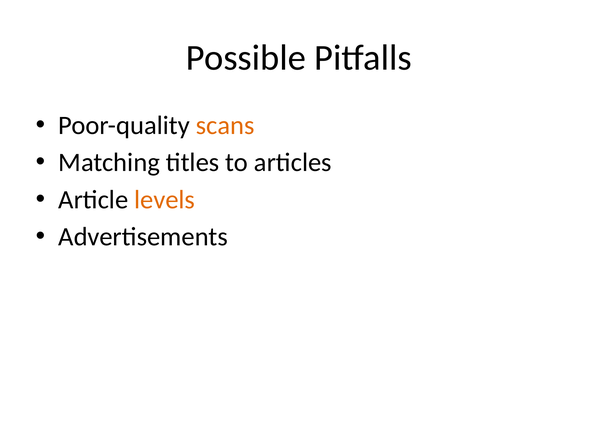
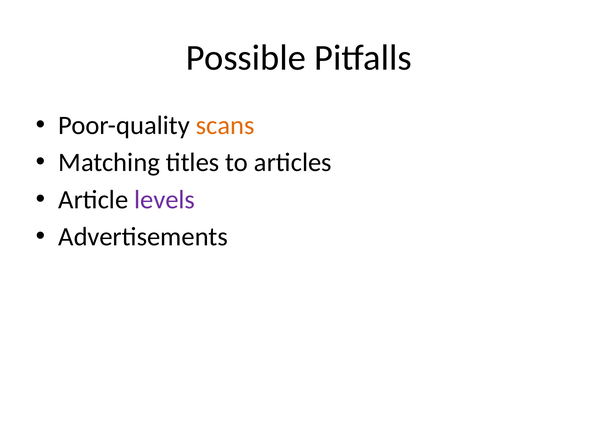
levels colour: orange -> purple (165, 200)
